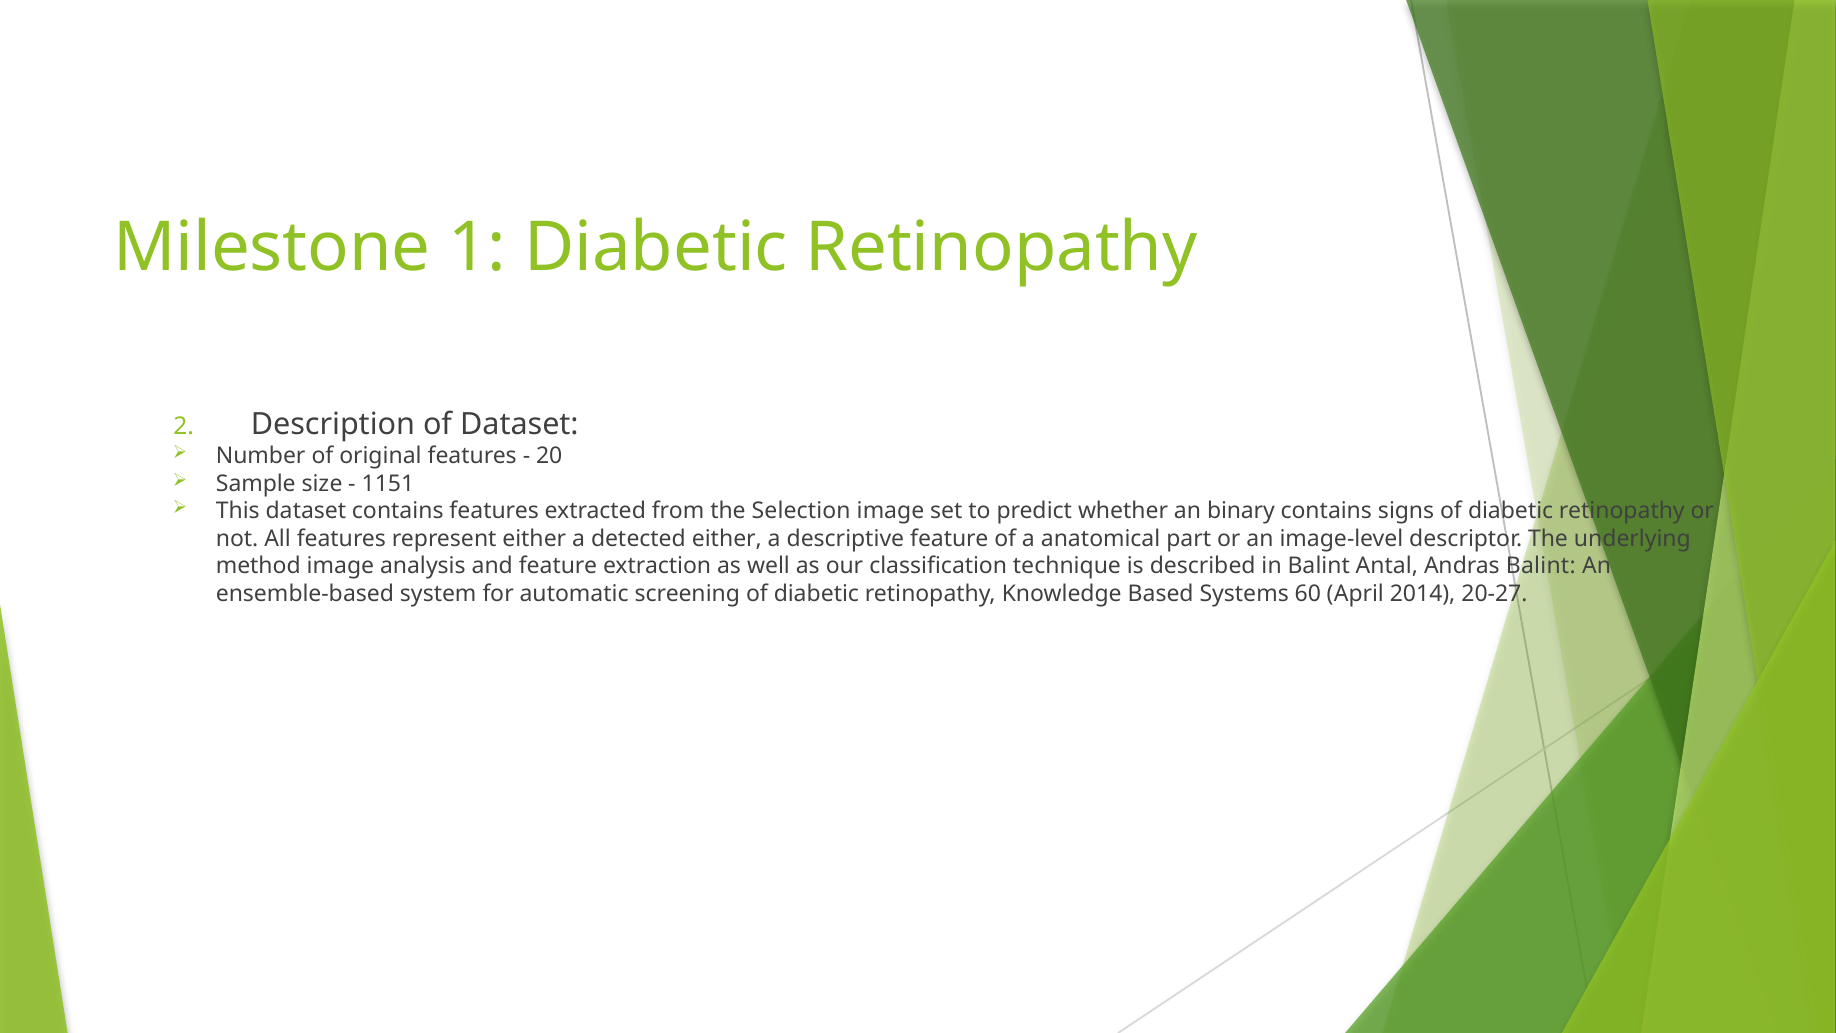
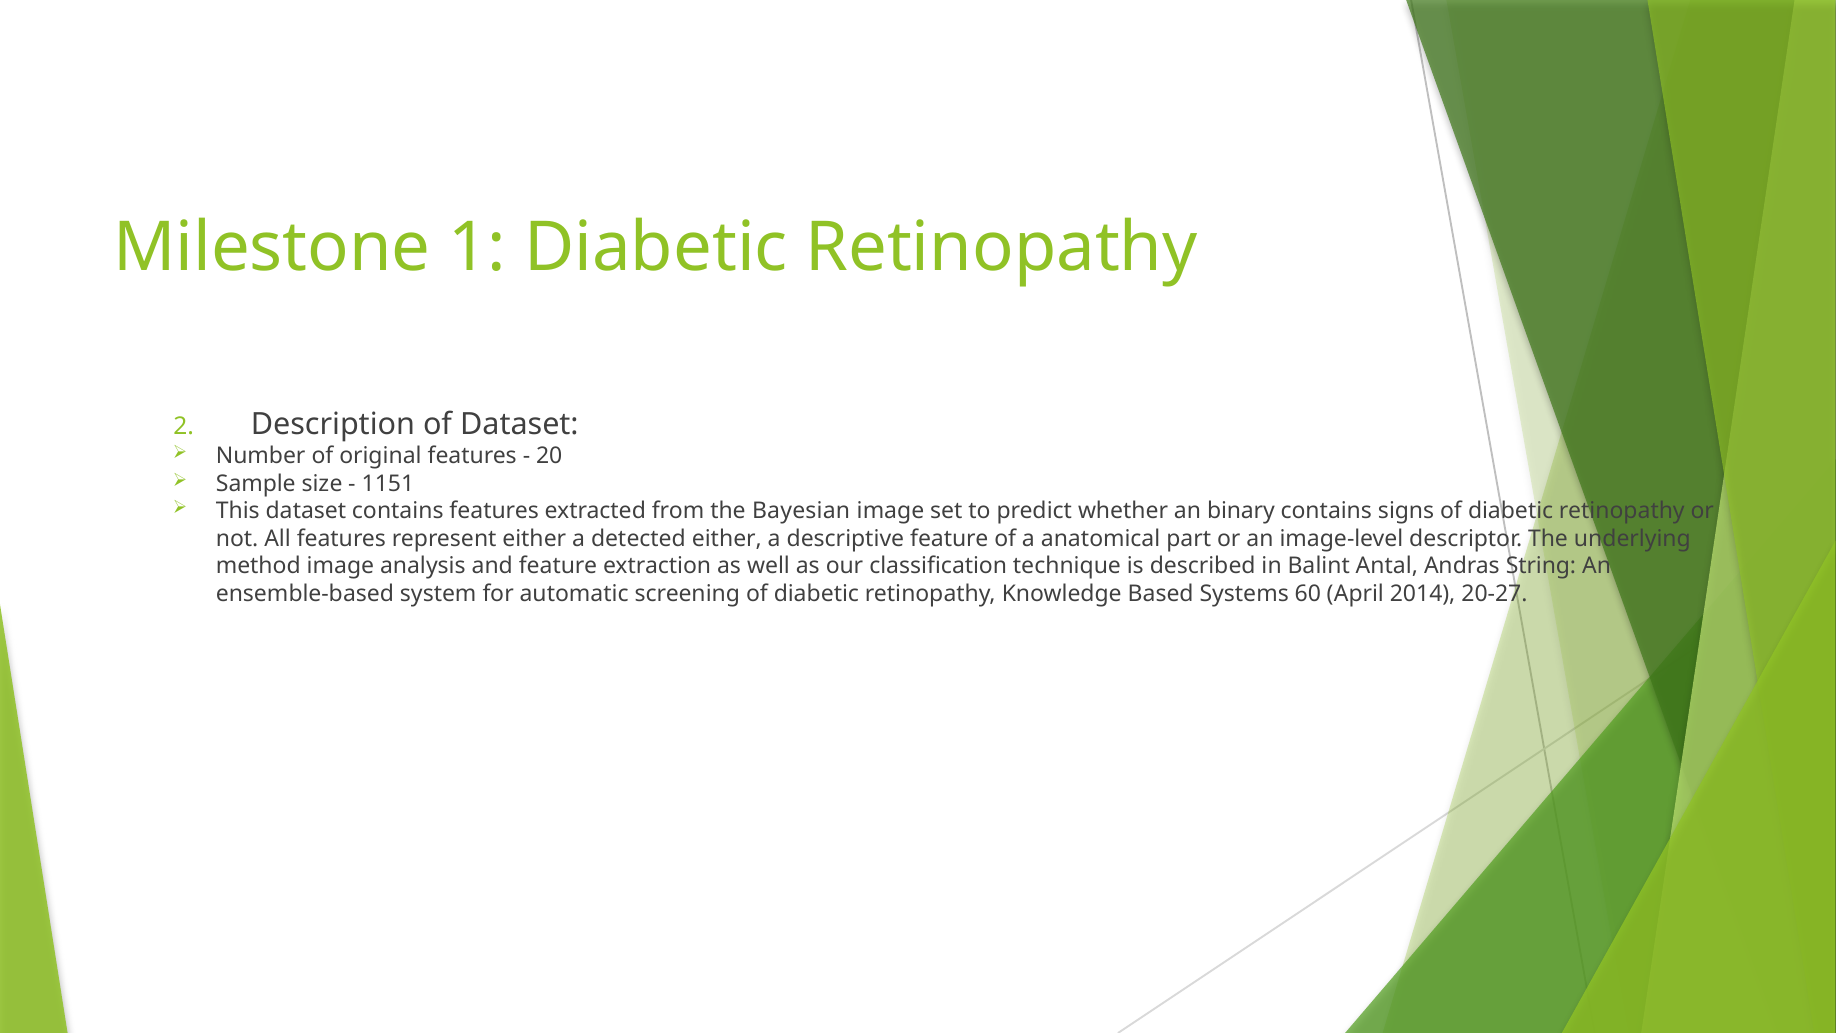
Selection: Selection -> Bayesian (801, 511)
Andras Balint: Balint -> String (1541, 566)
